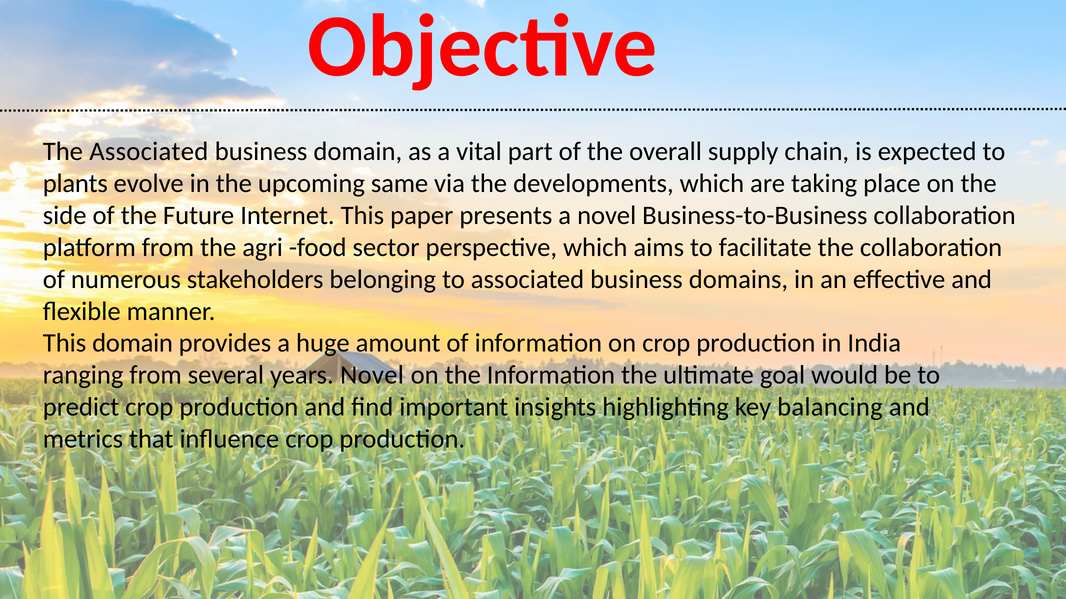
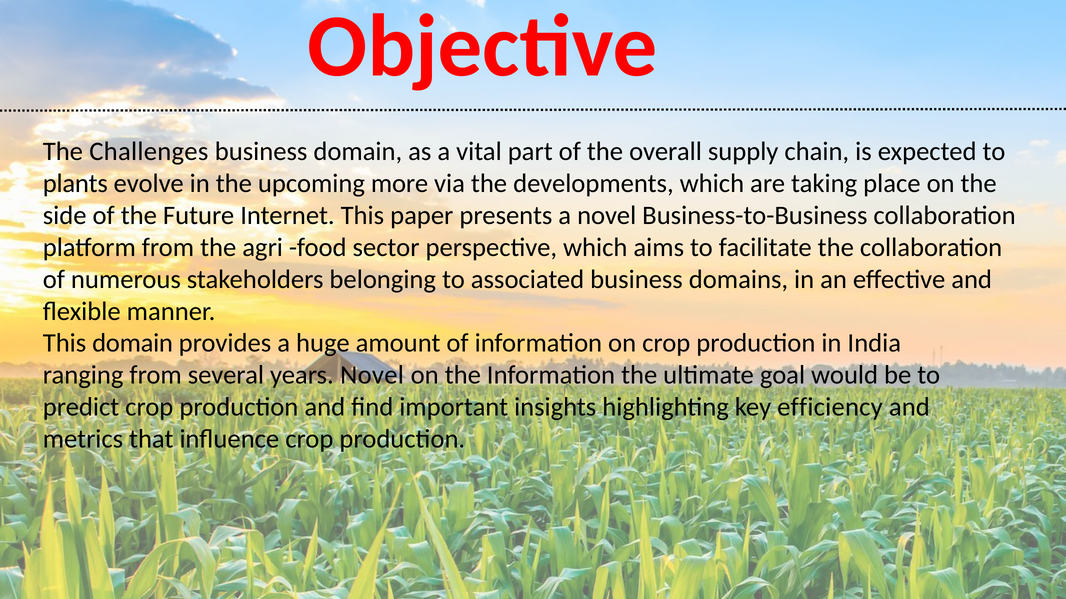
The Associated: Associated -> Challenges (149, 152)
same: same -> more (400, 184)
balancing: balancing -> efficiency (830, 408)
